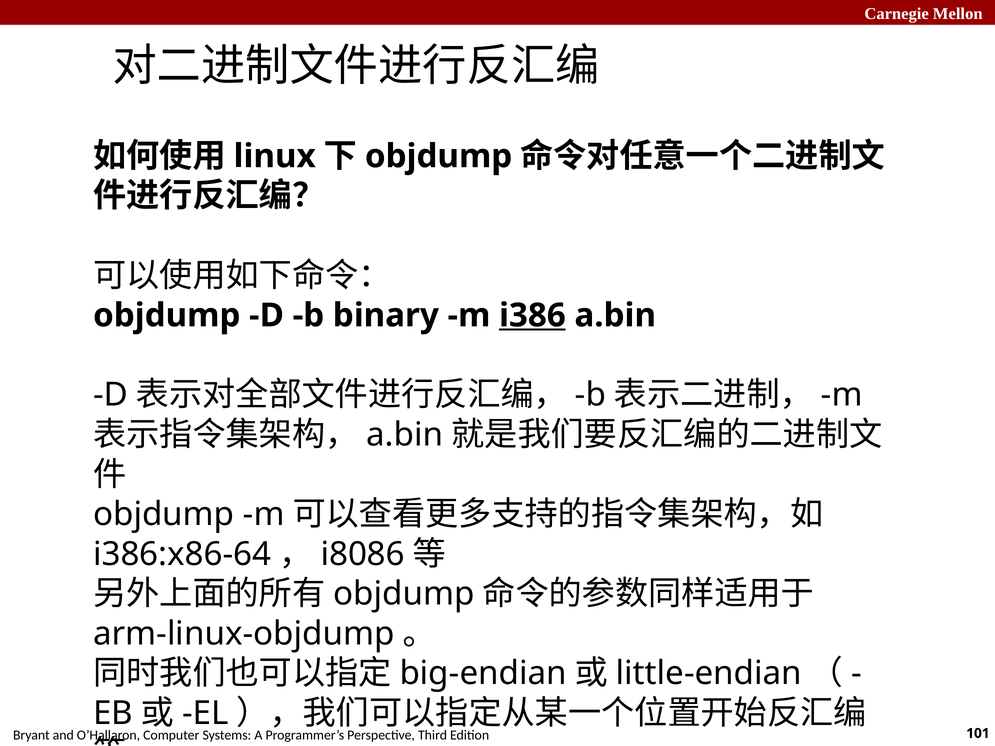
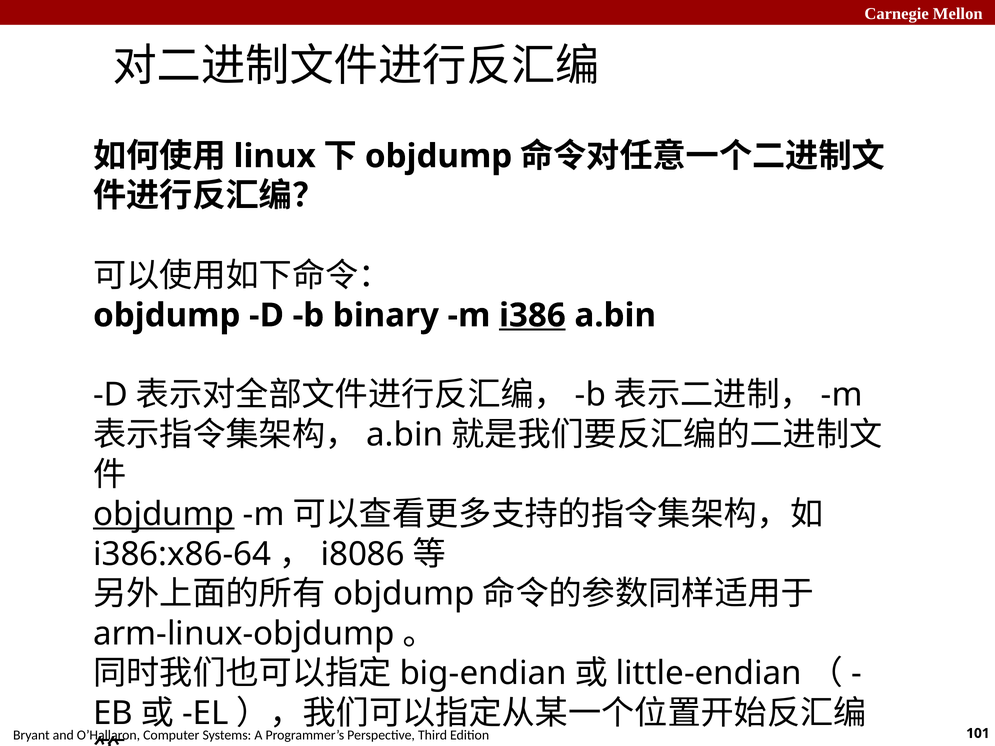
objdump underline: none -> present (164, 515)
